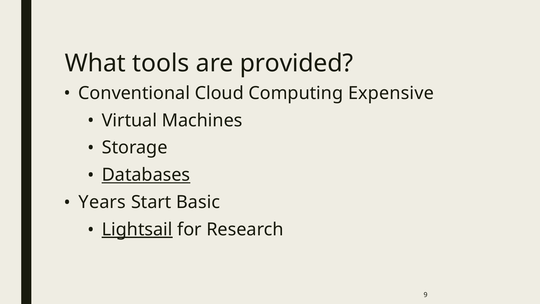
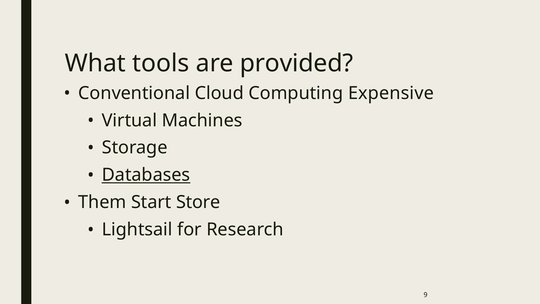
Years: Years -> Them (102, 202)
Basic: Basic -> Store (198, 202)
Lightsail underline: present -> none (137, 229)
